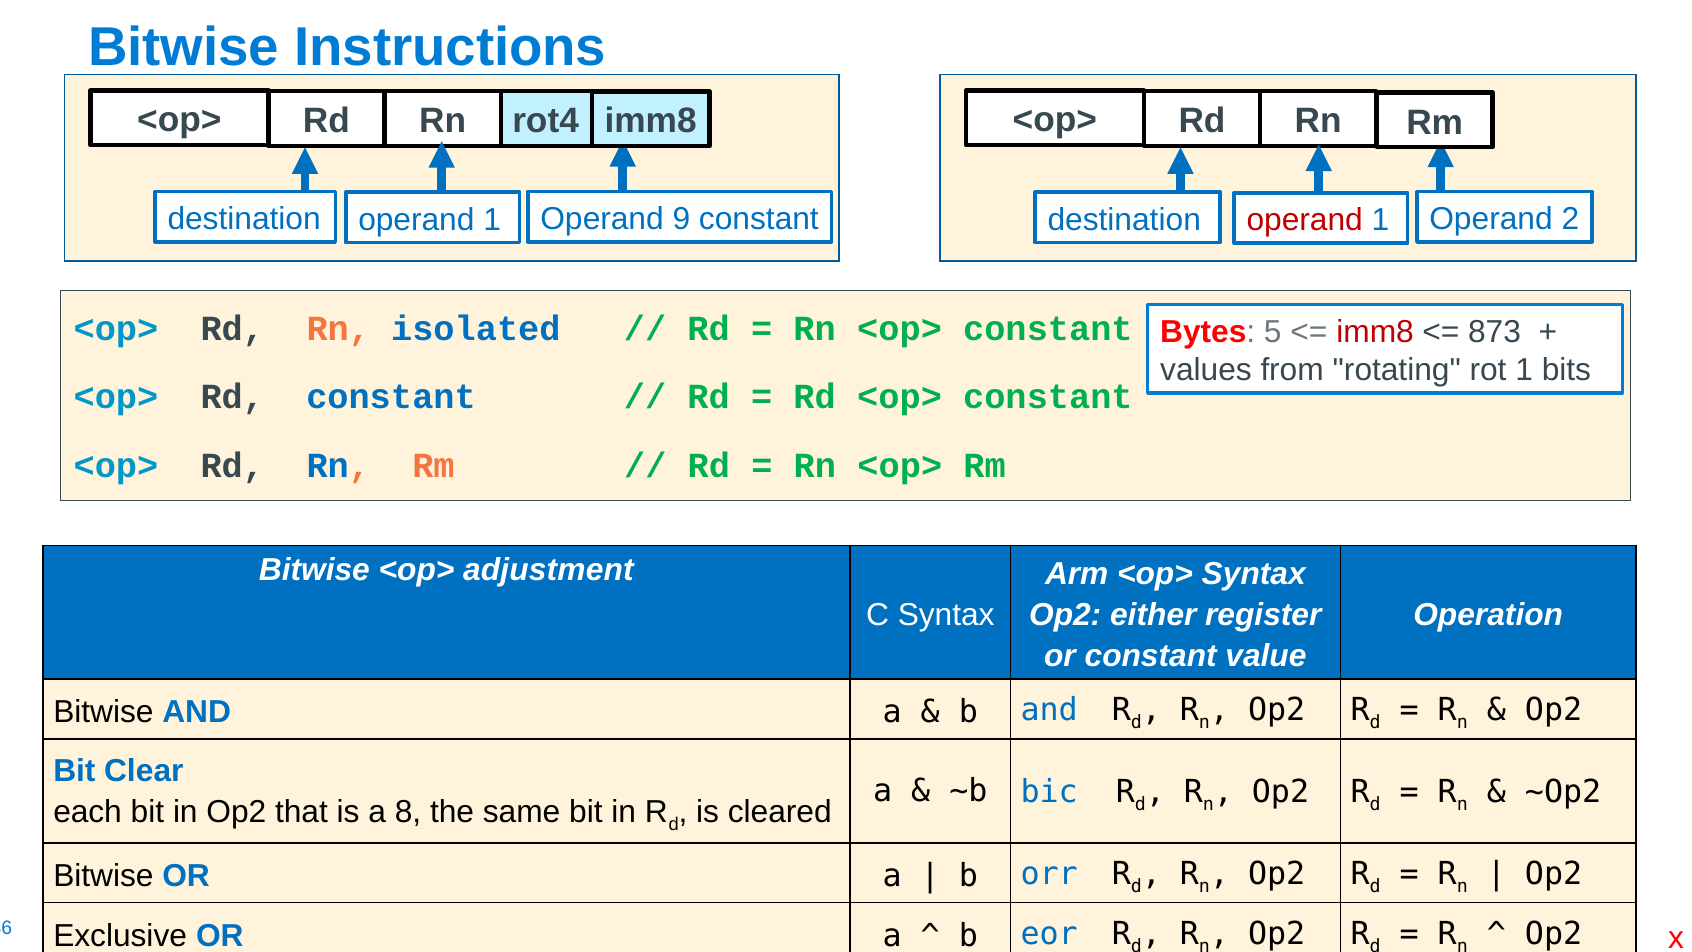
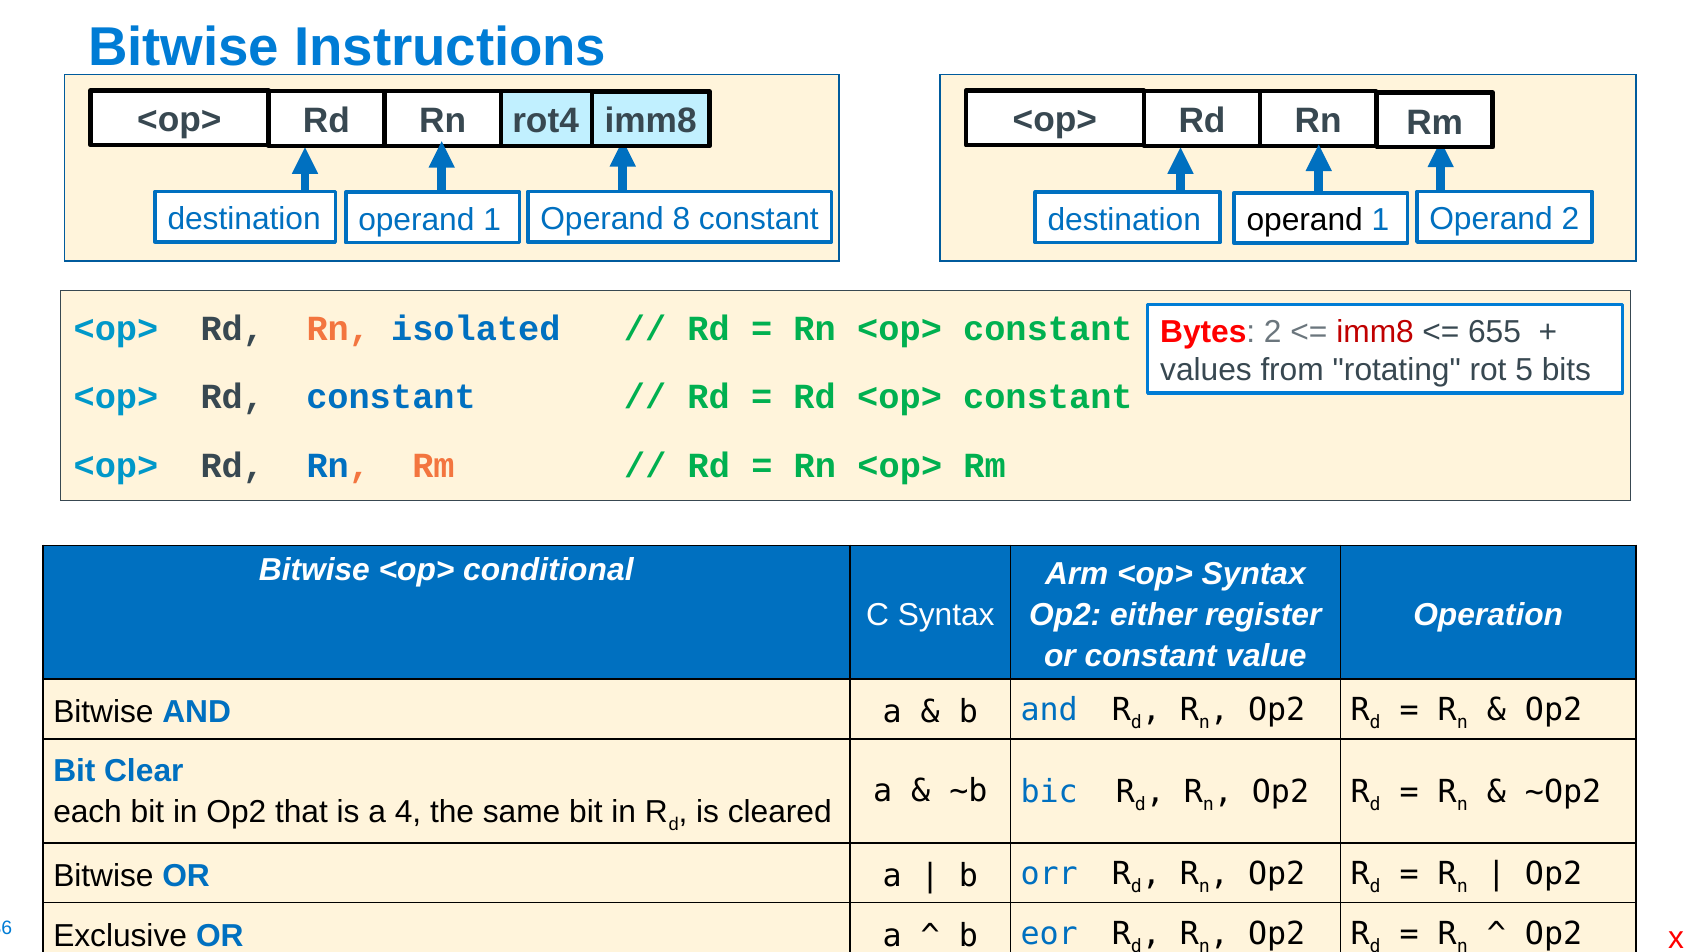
9: 9 -> 8 (681, 219)
operand colour: red -> black (1305, 220)
Bytes 5: 5 -> 2 (1273, 332)
873: 873 -> 655 (1495, 332)
rot 1: 1 -> 5 (1524, 370)
adjustment: adjustment -> conditional (548, 570)
8: 8 -> 4 (408, 812)
